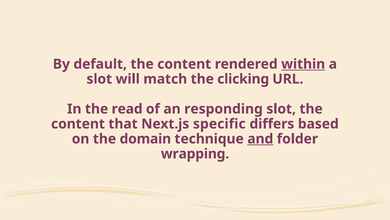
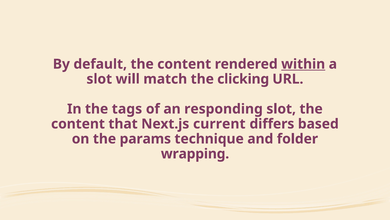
read: read -> tags (127, 109)
specific: specific -> current (219, 124)
domain: domain -> params (145, 138)
and underline: present -> none (260, 138)
